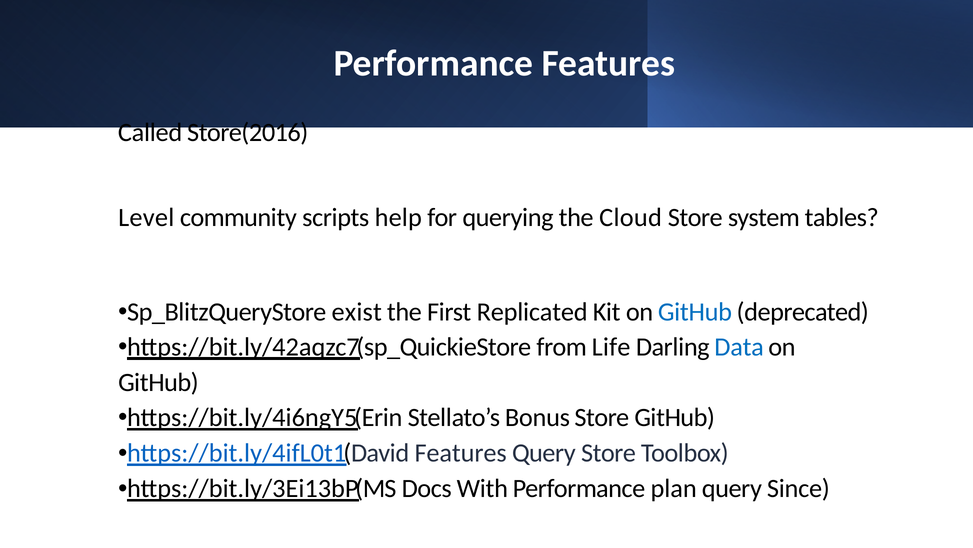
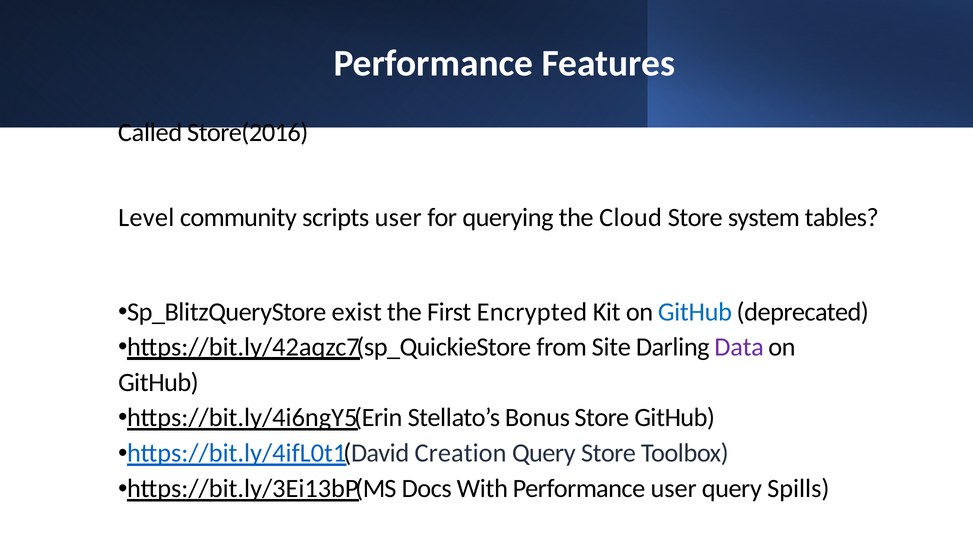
scripts help: help -> user (398, 217)
Replicated: Replicated -> Encrypted (532, 312)
Life: Life -> Site (611, 347)
Data colour: blue -> purple (739, 347)
David Features: Features -> Creation (461, 453)
Performance plan: plan -> user (674, 488)
Since: Since -> Spills (798, 488)
